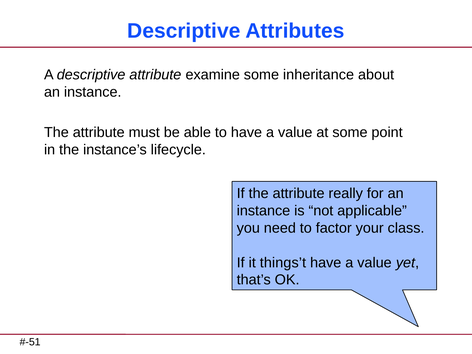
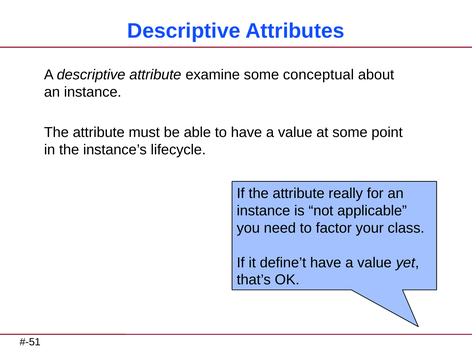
inheritance: inheritance -> conceptual (318, 75)
things’t: things’t -> define’t (283, 263)
